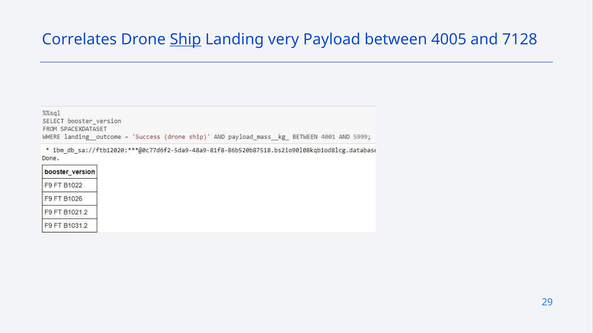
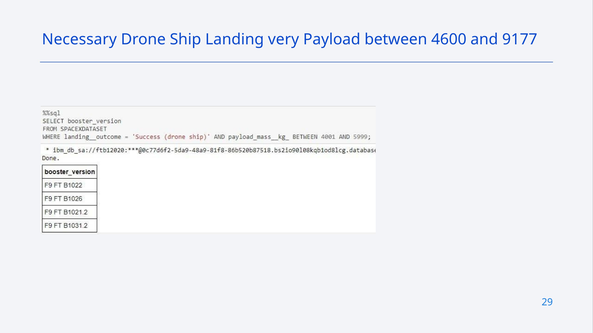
Correlates: Correlates -> Necessary (79, 39)
Ship underline: present -> none (186, 39)
4005: 4005 -> 4600 (449, 39)
7128: 7128 -> 9177 (520, 39)
